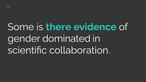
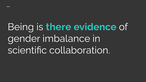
Some: Some -> Being (21, 27)
dominated: dominated -> imbalance (66, 39)
